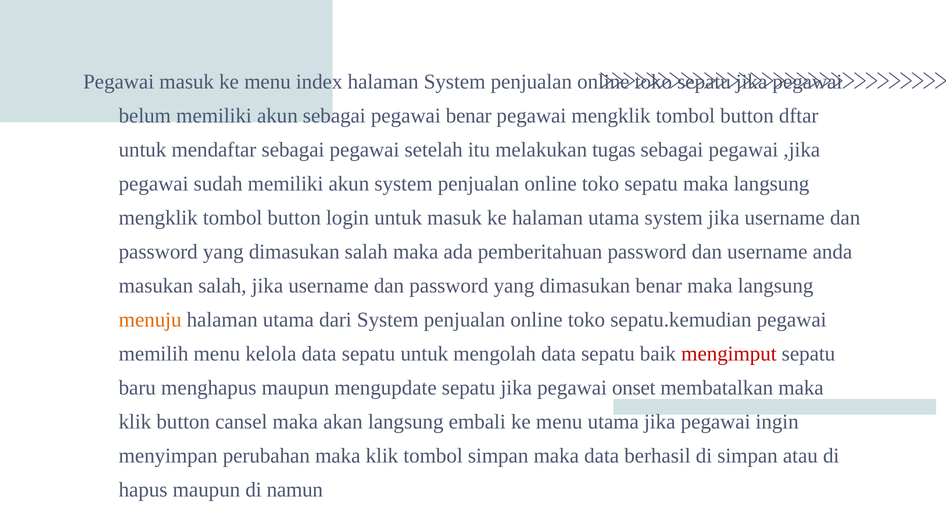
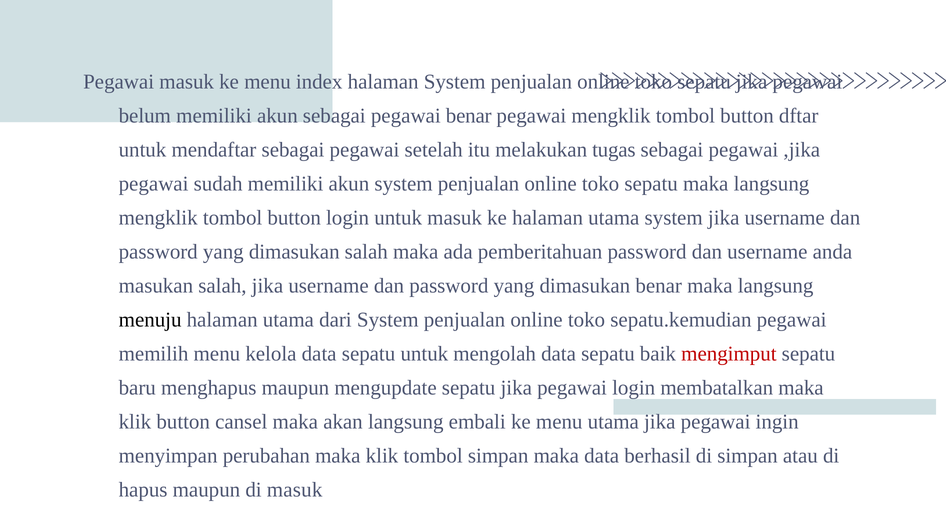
menuju colour: orange -> black (150, 320)
pegawai onset: onset -> login (634, 388)
di namun: namun -> masuk (295, 490)
